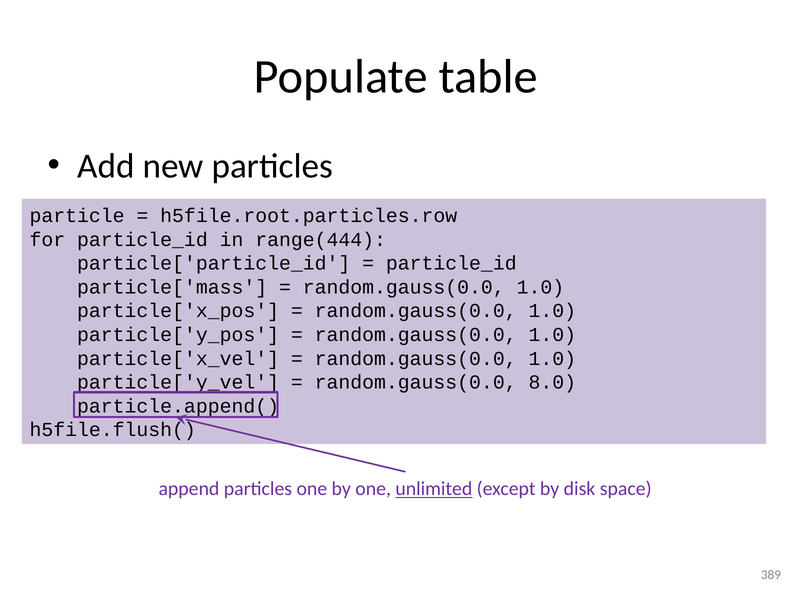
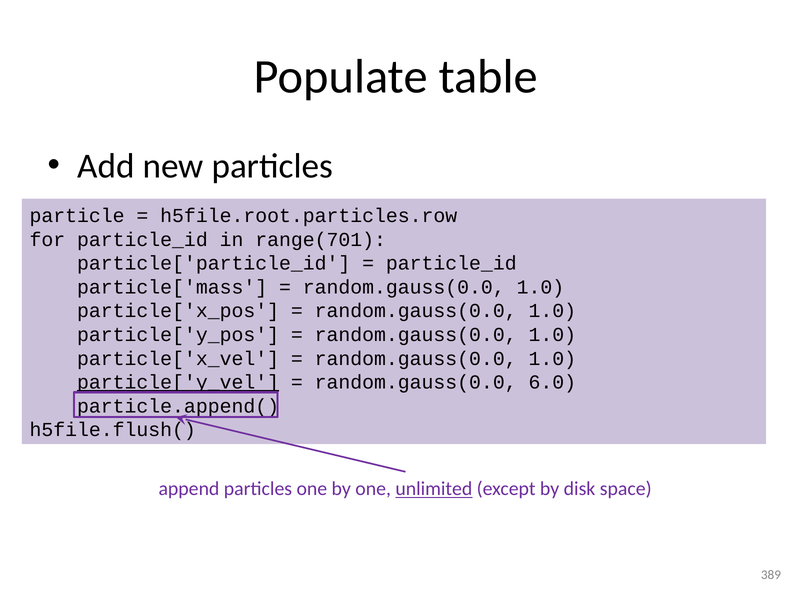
range(444: range(444 -> range(701 (321, 240)
particle['y_vel underline: none -> present (178, 382)
8.0: 8.0 -> 6.0 (552, 382)
